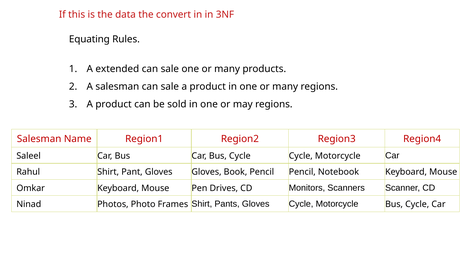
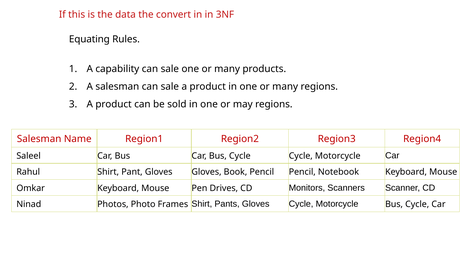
extended: extended -> capability (117, 69)
